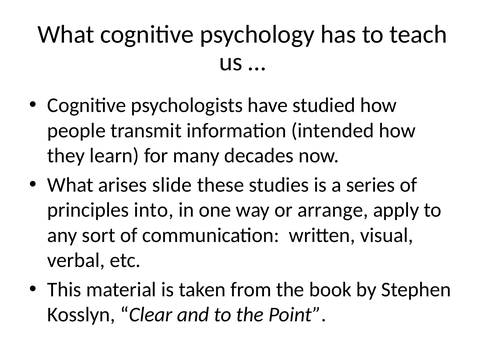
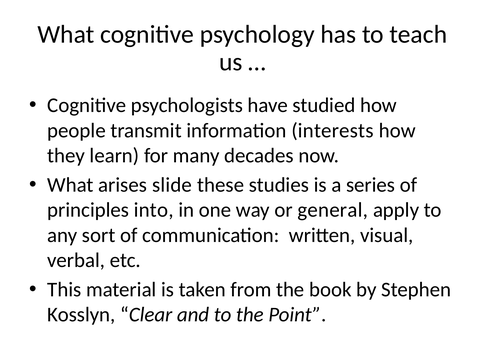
intended: intended -> interests (333, 130)
arrange: arrange -> general (333, 210)
